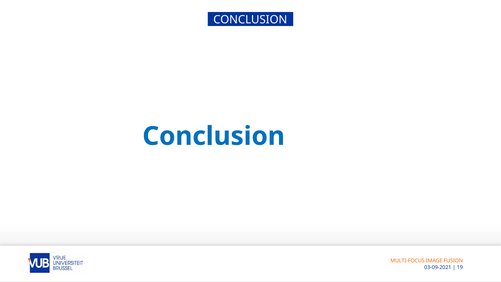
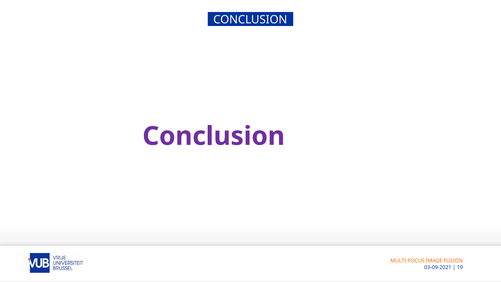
Conclusion colour: blue -> purple (214, 136)
